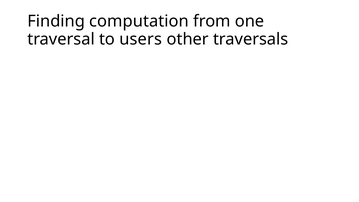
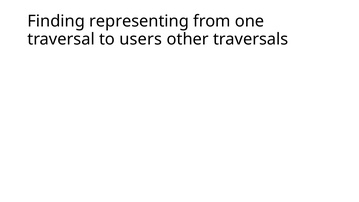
computation: computation -> representing (139, 21)
